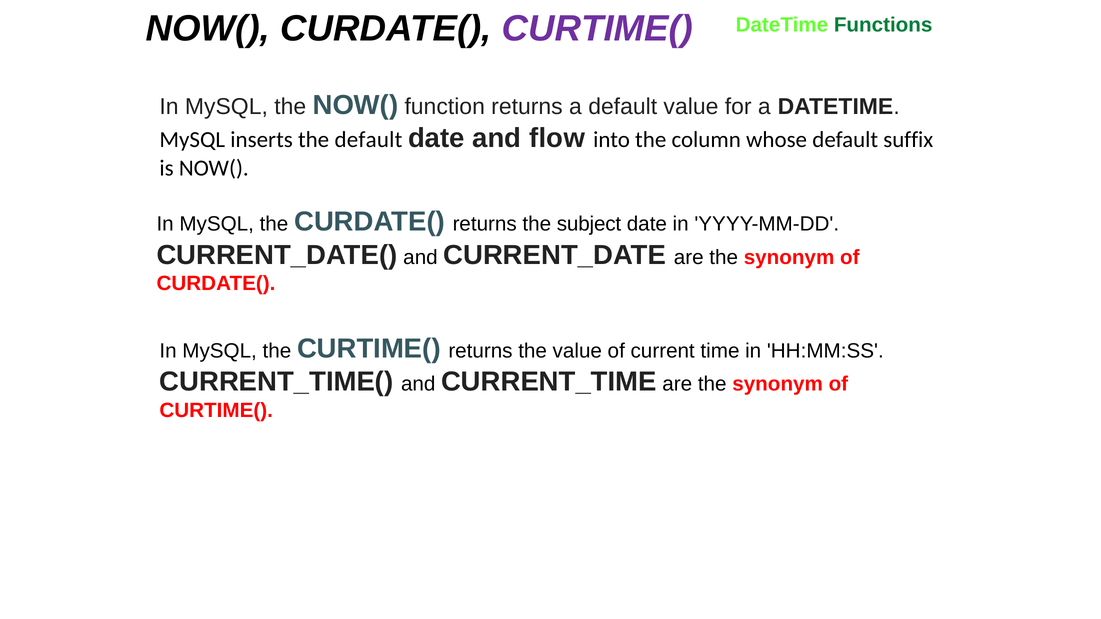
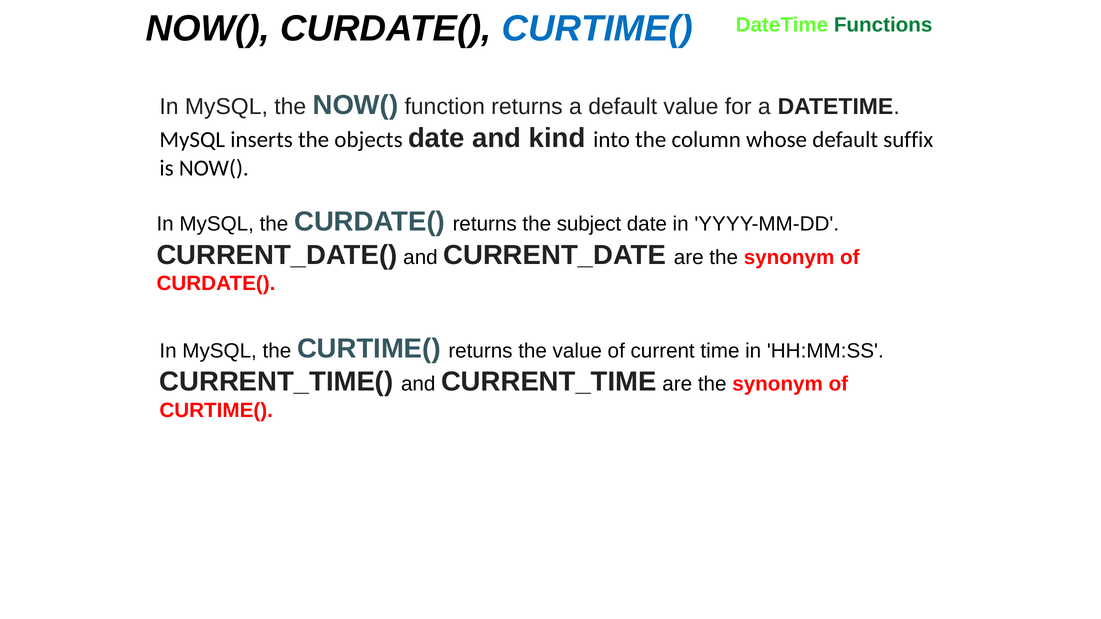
CURTIME( colour: purple -> blue (597, 29)
the default: default -> objects (368, 140)
flow: flow -> kind (557, 138)
